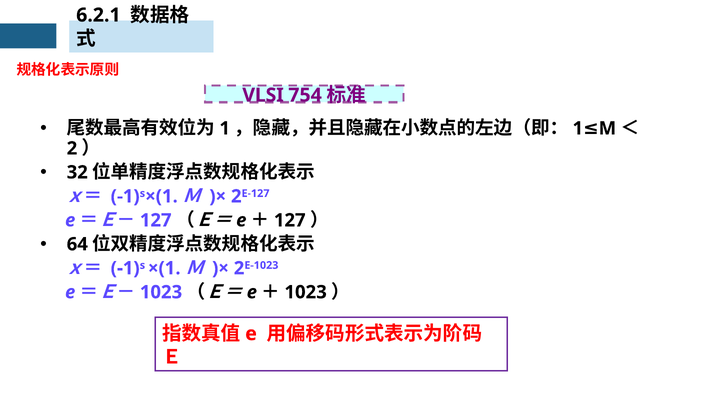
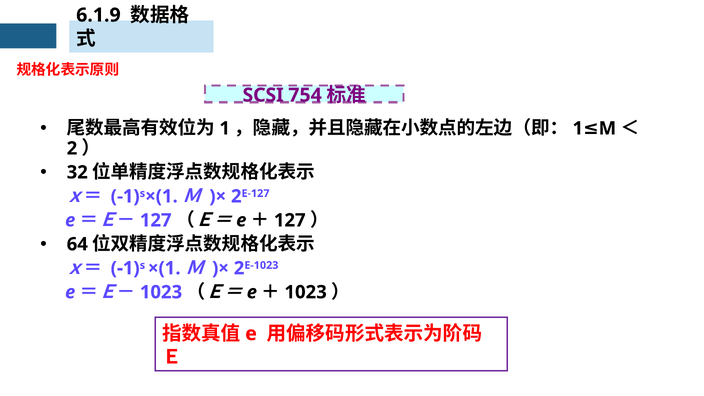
6.2.1: 6.2.1 -> 6.1.9 (98, 15)
VLSI: VLSI -> SCSI (263, 95)
